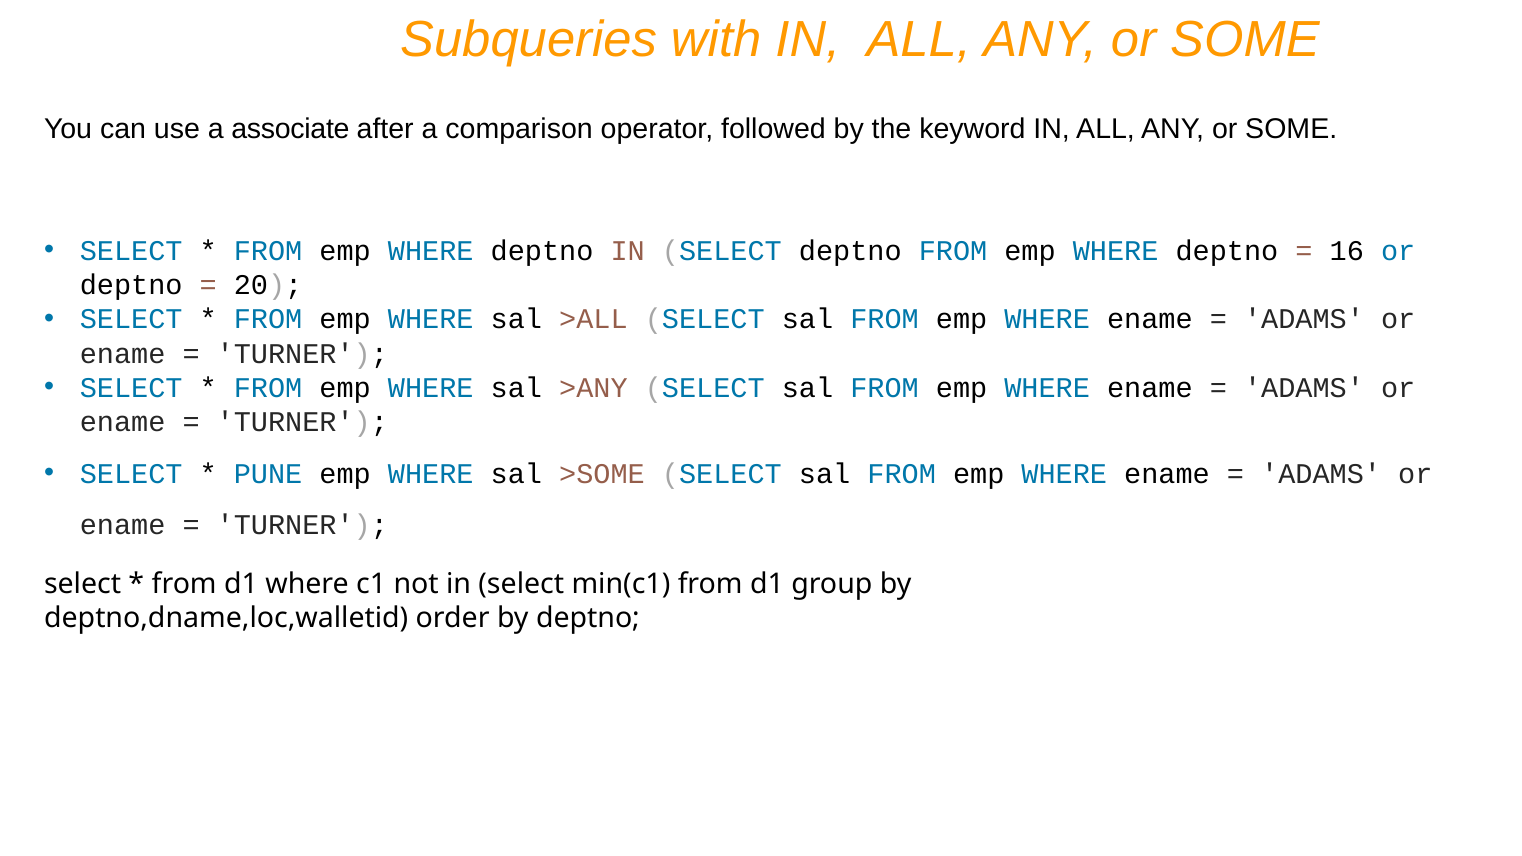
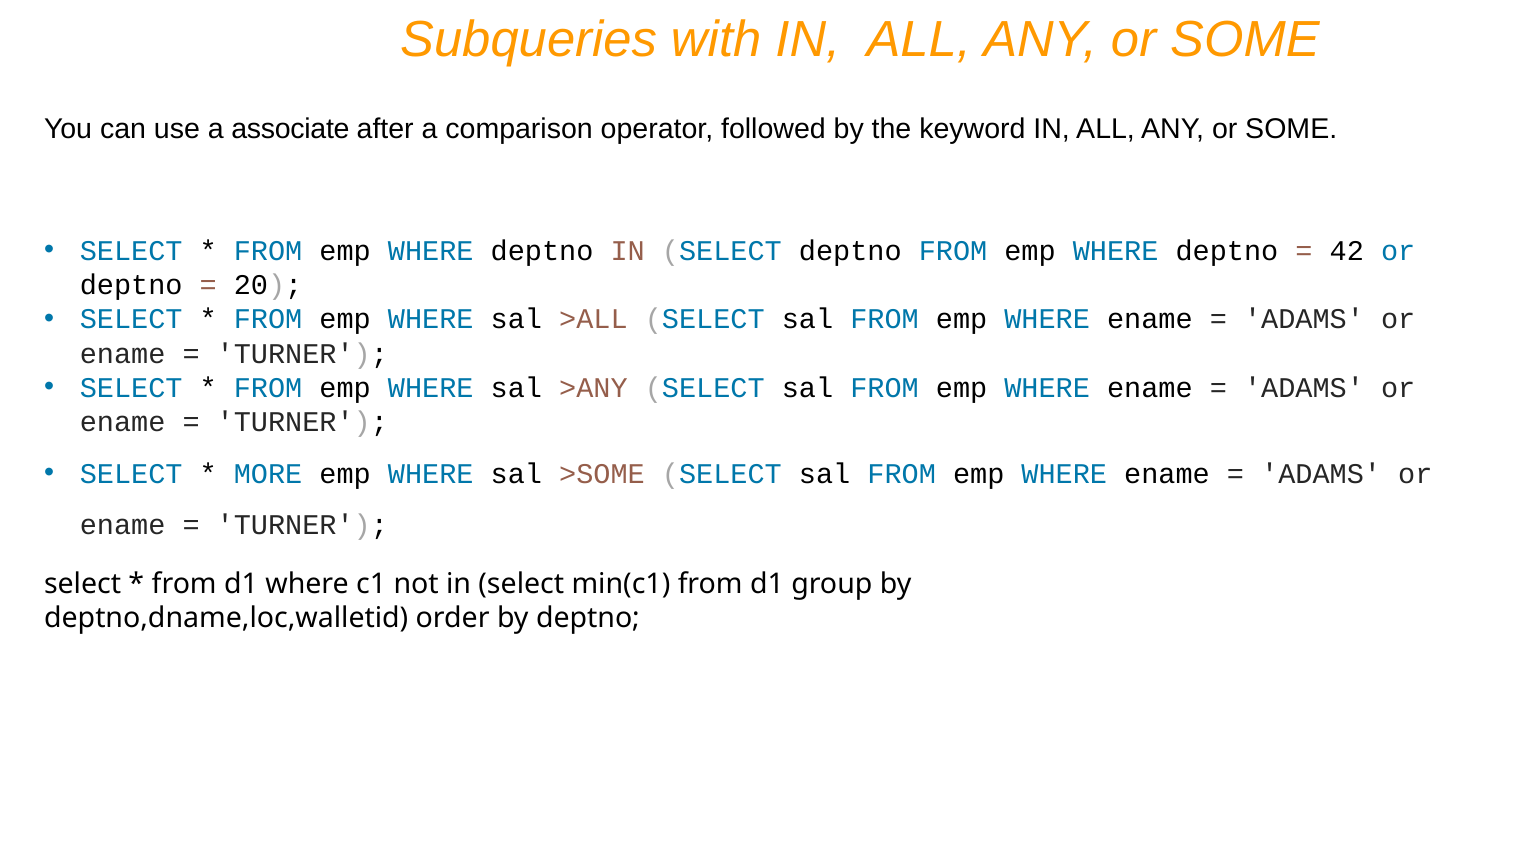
16: 16 -> 42 (1347, 251)
PUNE: PUNE -> MORE (268, 474)
